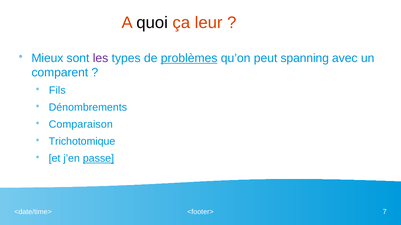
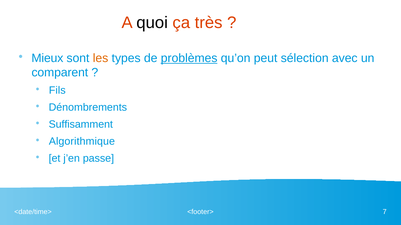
leur: leur -> très (209, 23)
les colour: purple -> orange (101, 58)
spanning: spanning -> sélection (305, 58)
Comparaison: Comparaison -> Suffisamment (81, 125)
Trichotomique: Trichotomique -> Algorithmique (82, 142)
passe underline: present -> none (98, 159)
